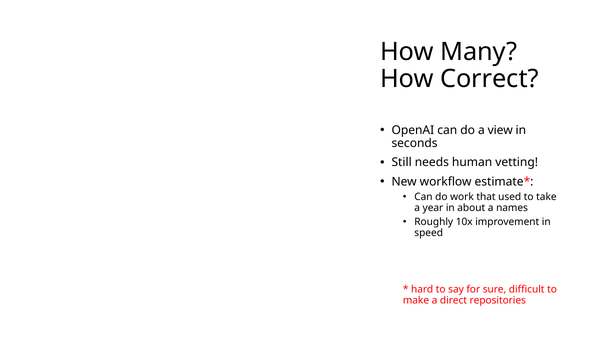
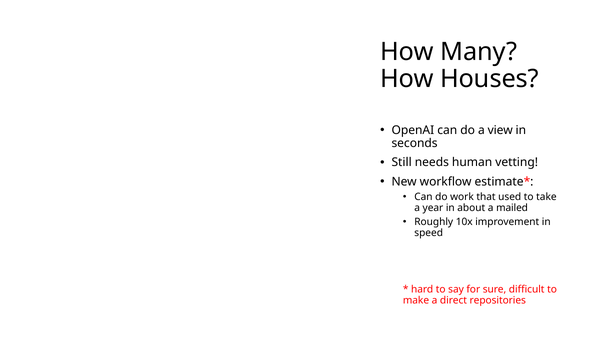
Correct: Correct -> Houses (489, 79)
names: names -> mailed (512, 208)
